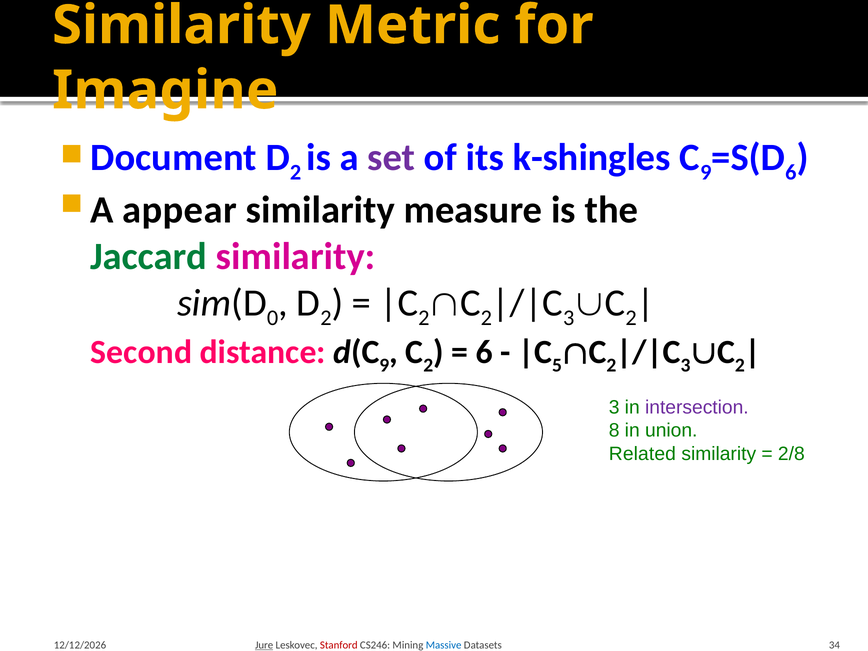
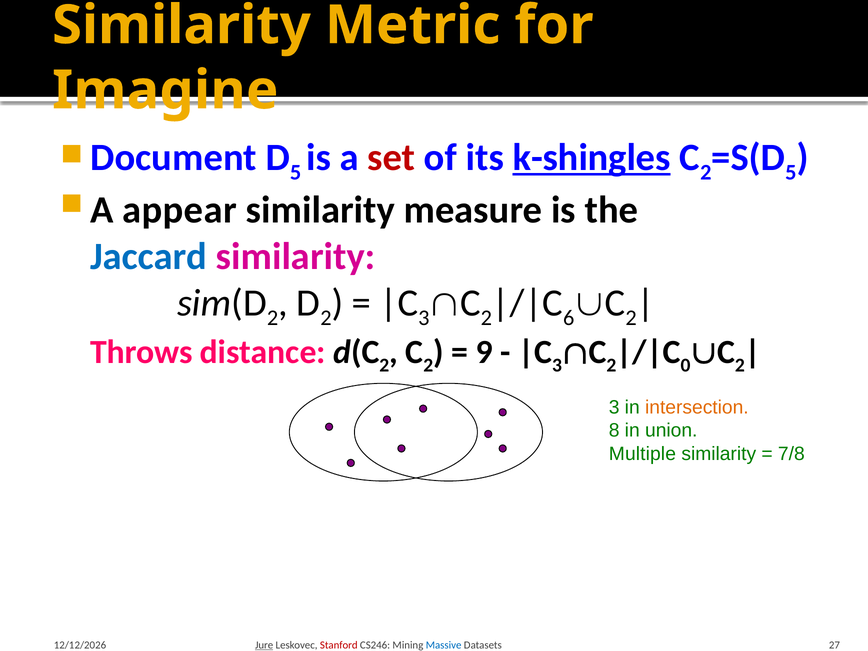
2: 2 -> 5 (296, 172)
set colour: purple -> red (391, 158)
k-shingles underline: none -> present (592, 158)
9: 9 -> 2 (706, 172)
6: 6 -> 5 (791, 172)
Jaccard colour: green -> blue (149, 256)
0: 0 -> 2 (273, 318)
2: 2 -> 3 (424, 318)
3: 3 -> 6 (569, 318)
Second: Second -> Throws (141, 352)
9: 9 -> 2 (384, 365)
6: 6 -> 9 (484, 352)
5: 5 -> 3 (557, 365)
3: 3 -> 0 (686, 365)
intersection colour: purple -> orange (697, 407)
Related: Related -> Multiple (642, 454)
2/8: 2/8 -> 7/8 (791, 454)
34: 34 -> 27 (834, 645)
